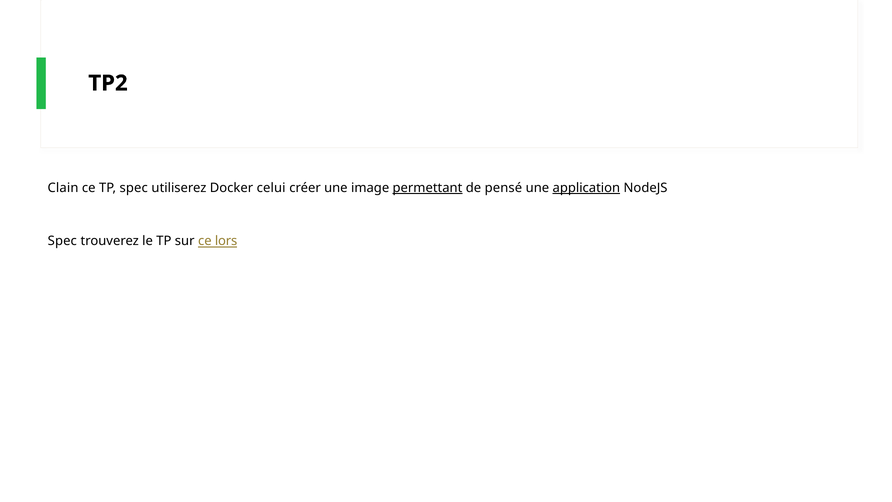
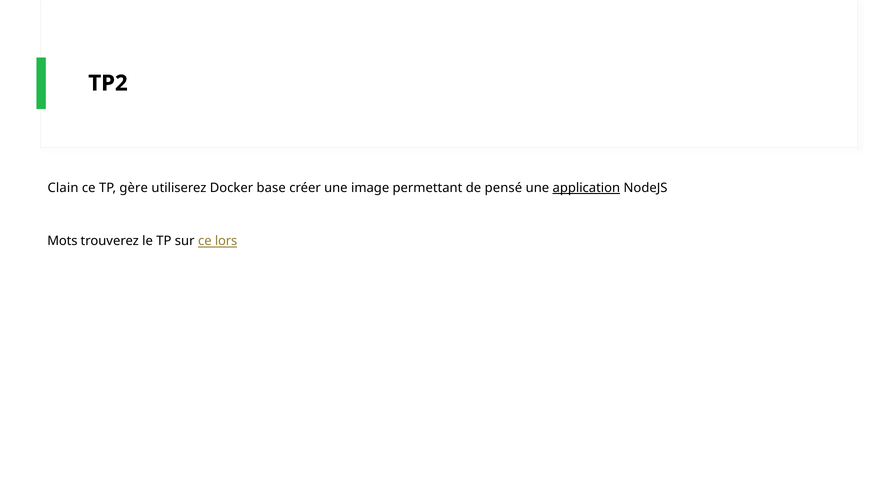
TP spec: spec -> gère (134, 188)
celui: celui -> base (271, 188)
permettant underline: present -> none (427, 188)
Spec: Spec -> Mots (62, 241)
